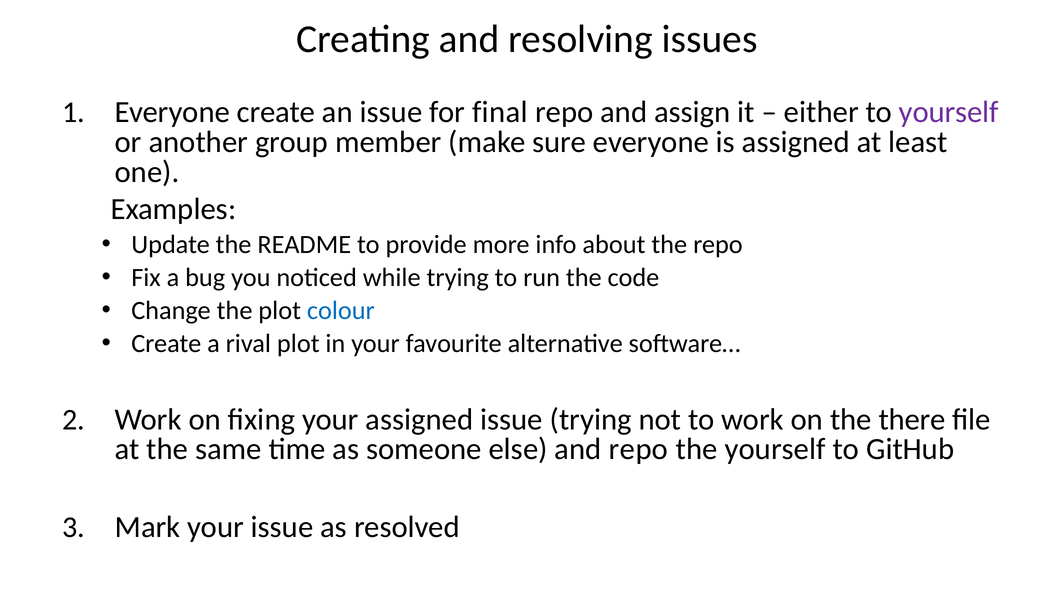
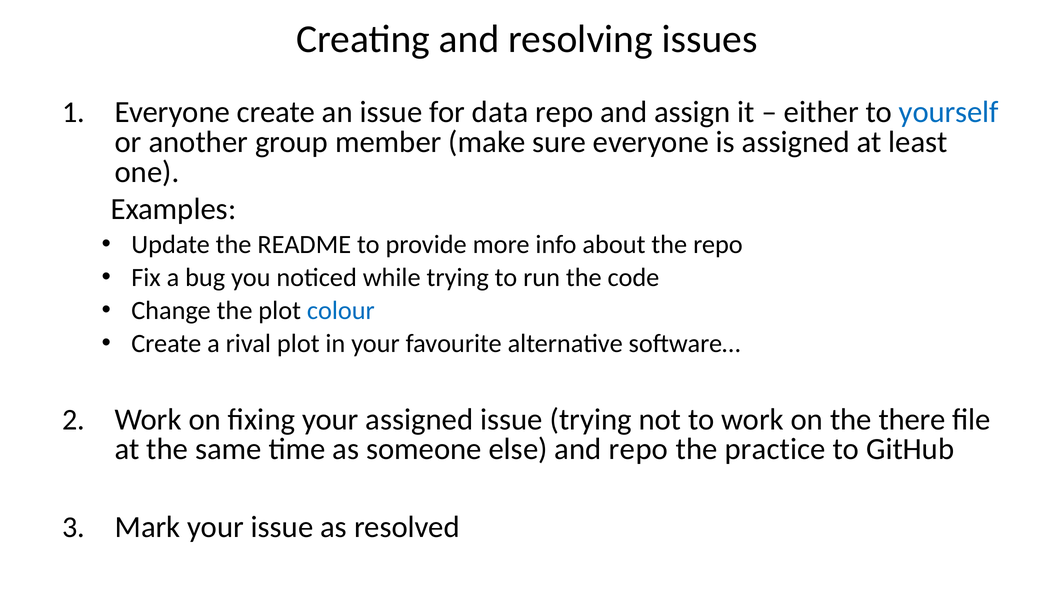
final: final -> data (500, 112)
yourself colour: purple -> blue (949, 112)
the yourself: yourself -> practice (775, 449)
